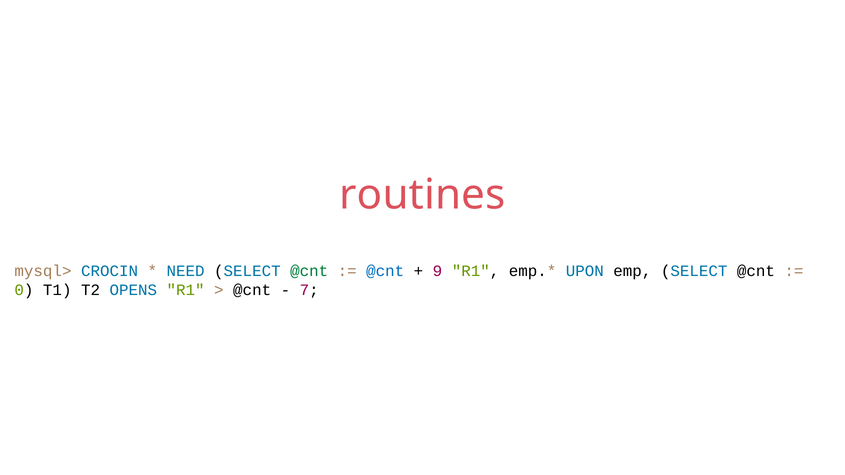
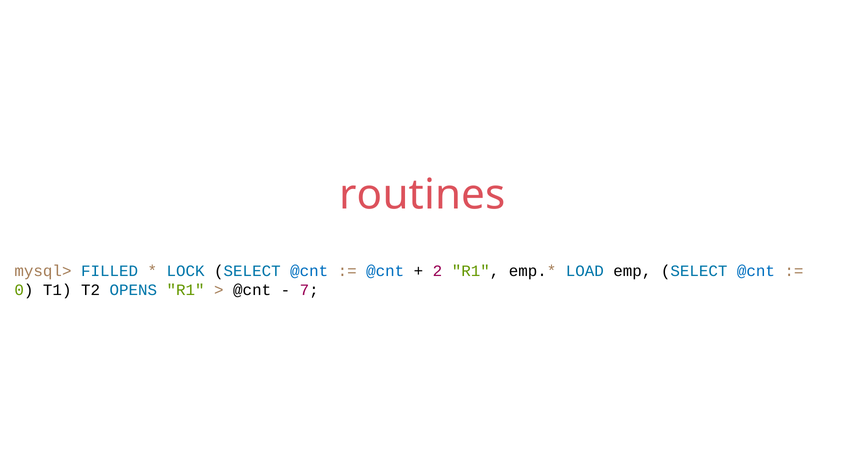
CROCIN: CROCIN -> FILLED (110, 271)
NEED: NEED -> LOCK (186, 271)
@cnt colour: green -> blue (309, 271)
9: 9 -> 2 (437, 271)
UPON: UPON -> LOAD (585, 271)
@cnt colour: black -> blue (756, 271)
